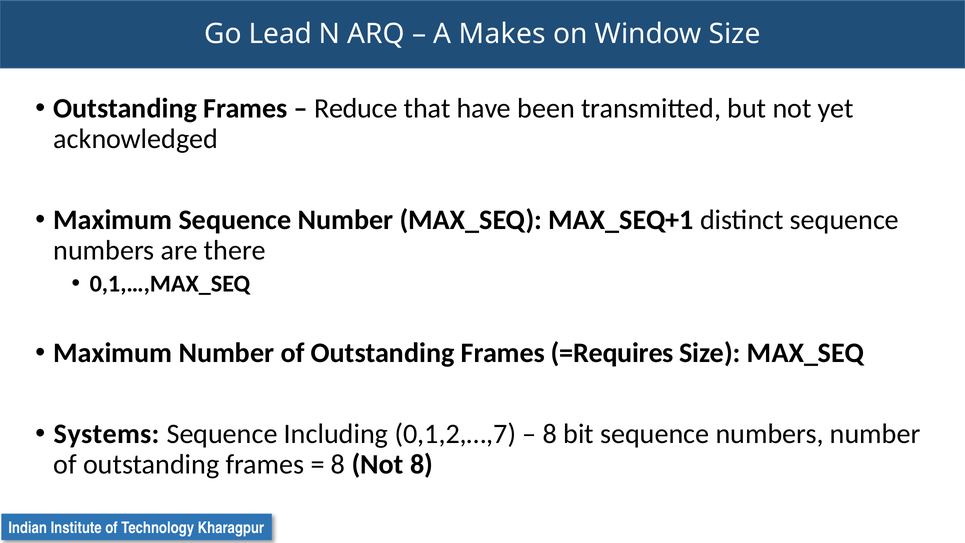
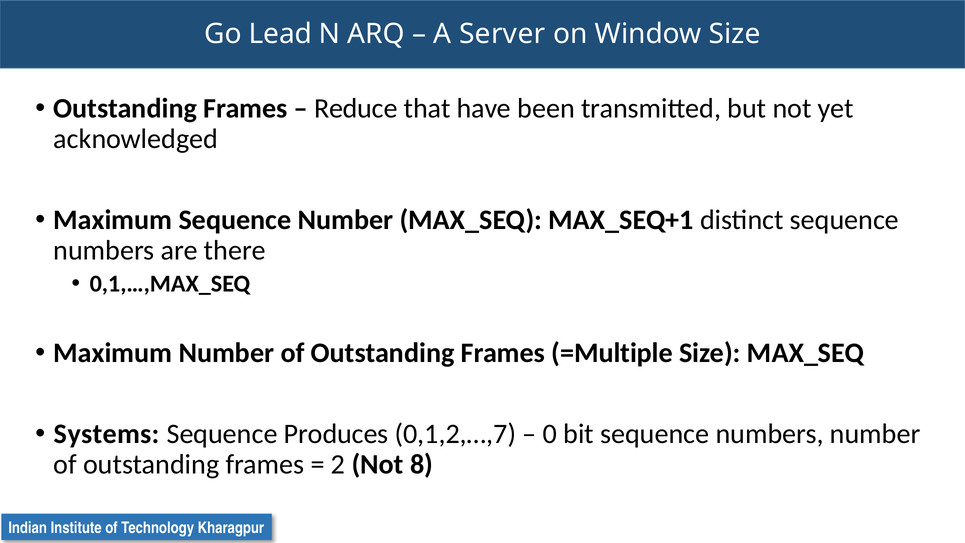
Makes: Makes -> Server (502, 34)
=Requires: =Requires -> =Multiple (612, 353)
Including: Including -> Produces (336, 434)
8: 8 -> 0 (550, 434)
8: 8 -> 2 (338, 464)
